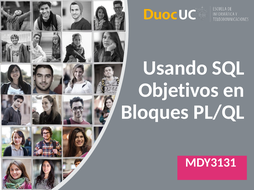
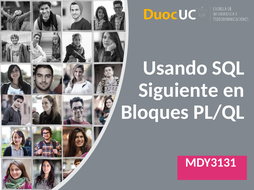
Objetivos: Objetivos -> Siguiente (178, 90)
